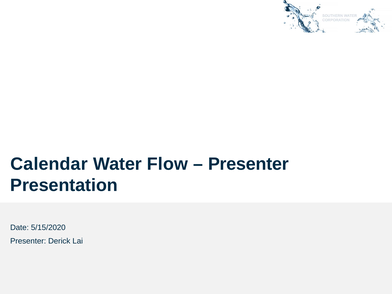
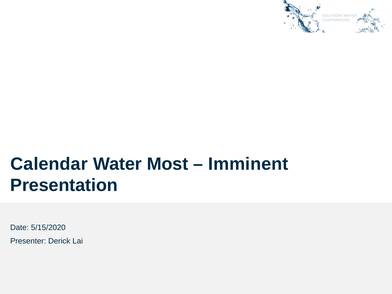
Flow: Flow -> Most (168, 164)
Presenter: Presenter -> Imminent (248, 164)
